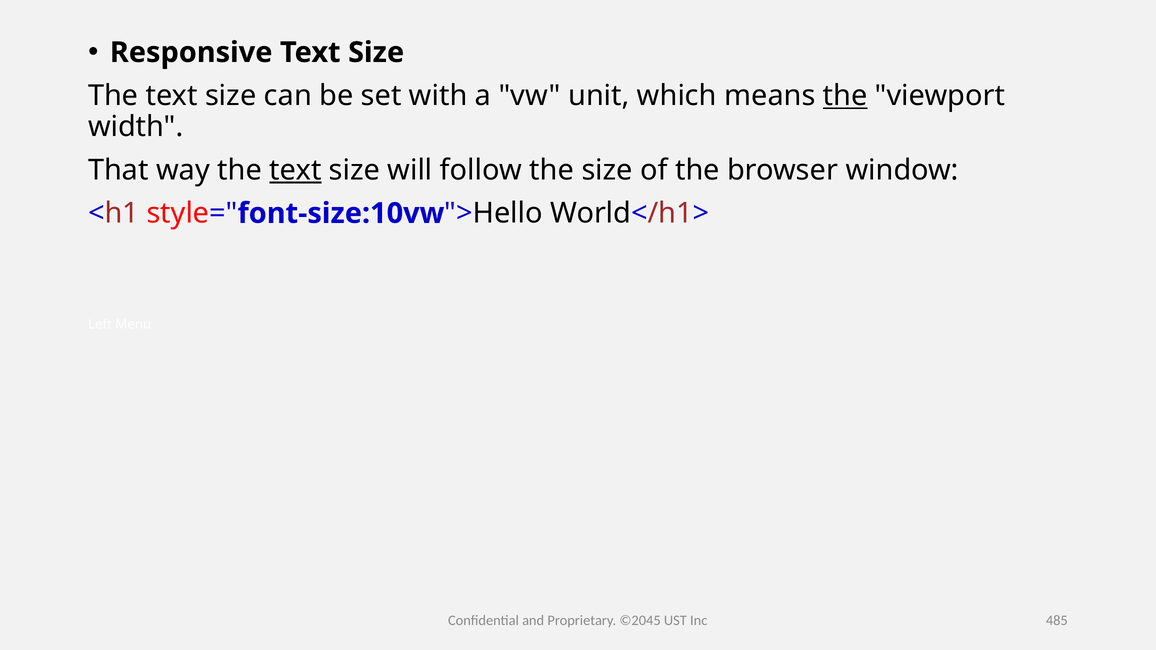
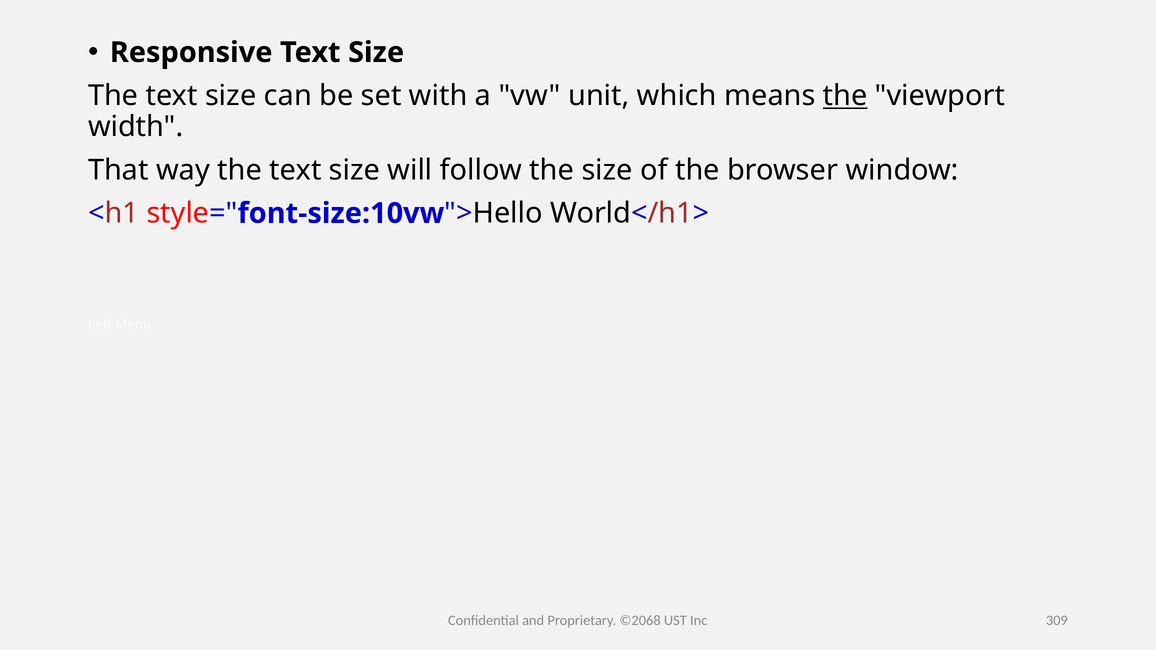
text underline: present -> none (295, 170)
©2045: ©2045 -> ©2068 (640, 621)
485: 485 -> 309 (1057, 621)
